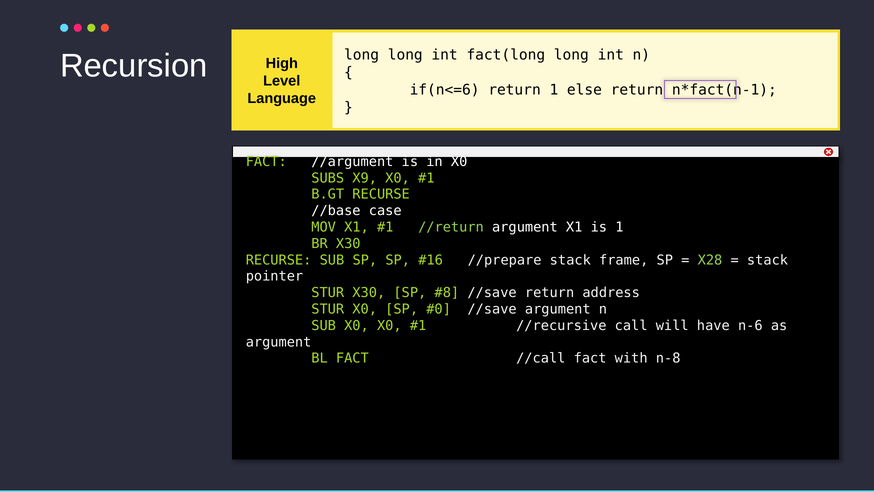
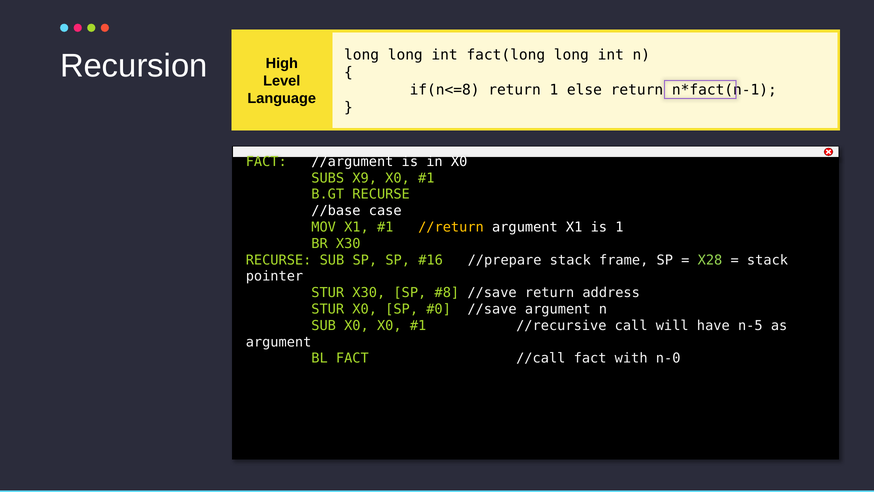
if(n<=6: if(n<=6 -> if(n<=8 (445, 90)
//return colour: light green -> yellow (451, 227)
n-6: n-6 -> n-5 (750, 325)
n-8: n-8 -> n-0 (668, 358)
